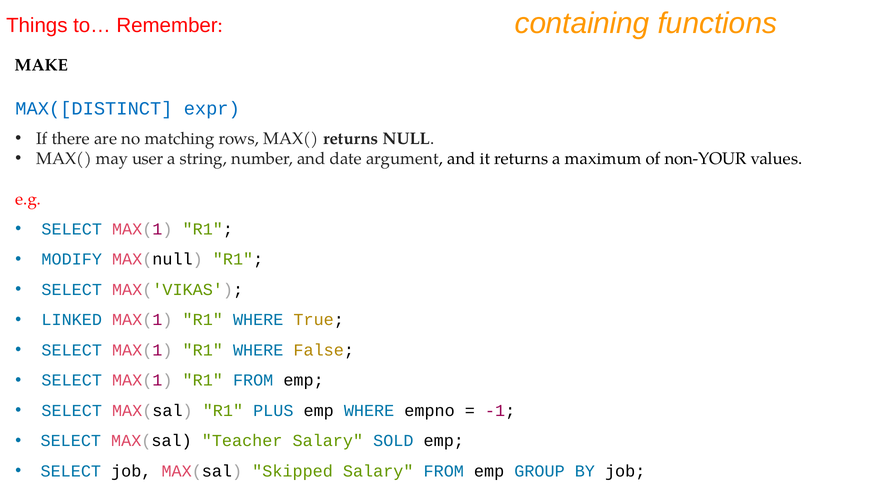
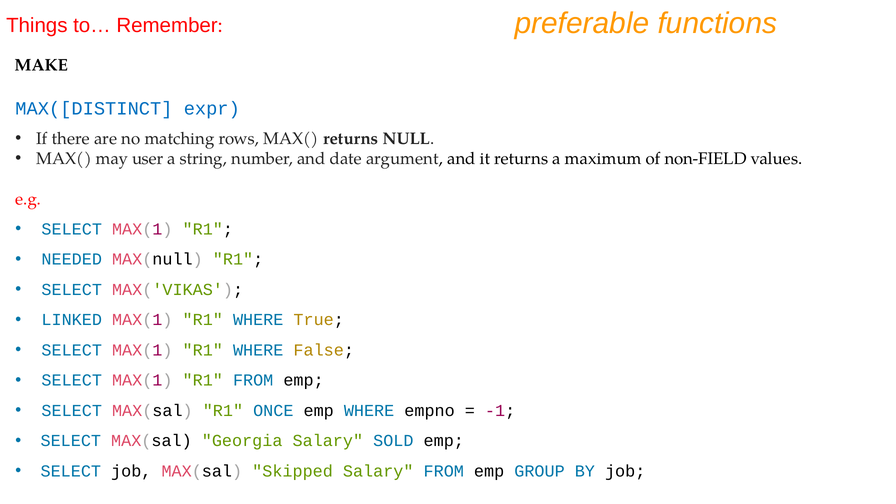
containing: containing -> preferable (582, 23)
non-YOUR: non-YOUR -> non-FIELD (706, 159)
MODIFY: MODIFY -> NEEDED (72, 259)
PLUS: PLUS -> ONCE (273, 411)
Teacher: Teacher -> Georgia (242, 441)
